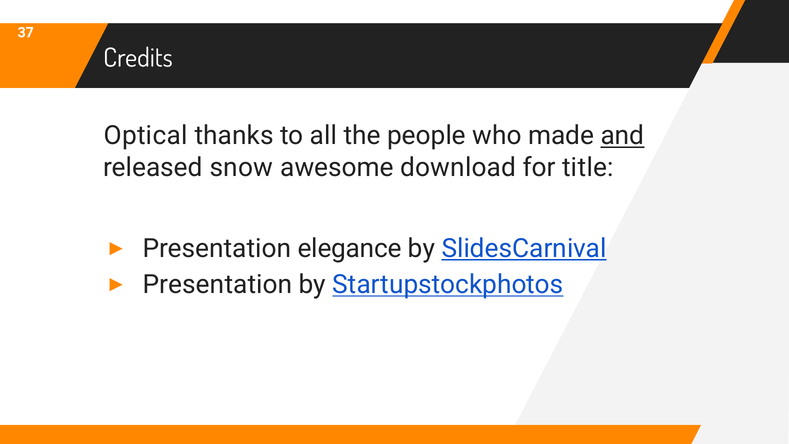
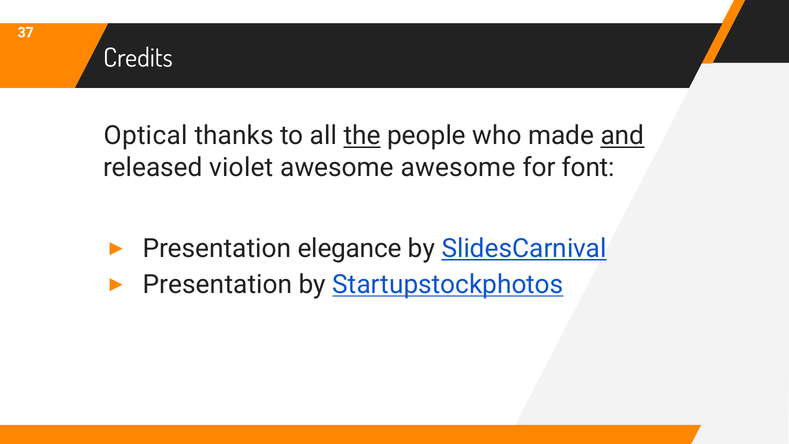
the underline: none -> present (362, 136)
snow: snow -> violet (241, 167)
awesome download: download -> awesome (458, 167)
title: title -> font (588, 167)
